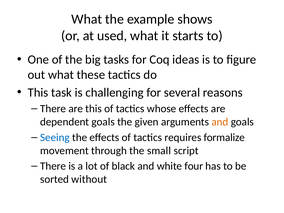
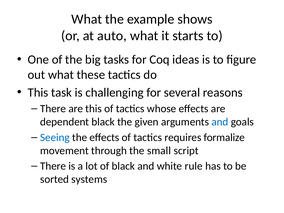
used: used -> auto (112, 36)
dependent goals: goals -> black (103, 122)
and colour: orange -> blue (220, 122)
four: four -> rule (194, 166)
without: without -> systems (89, 179)
